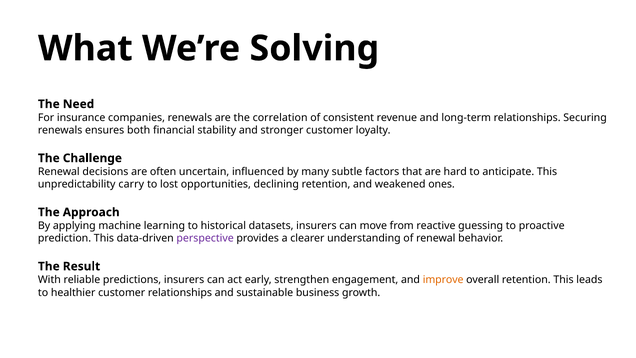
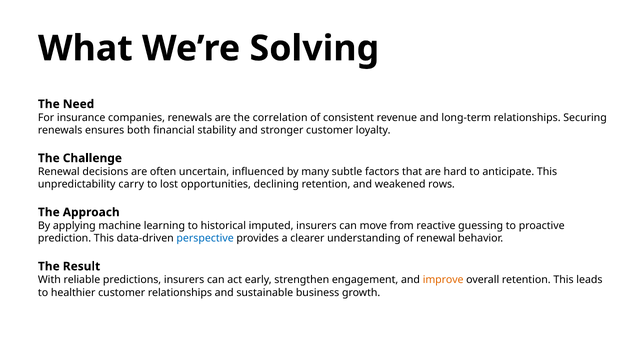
ones: ones -> rows (442, 184)
datasets: datasets -> imputed (271, 226)
perspective colour: purple -> blue (205, 238)
